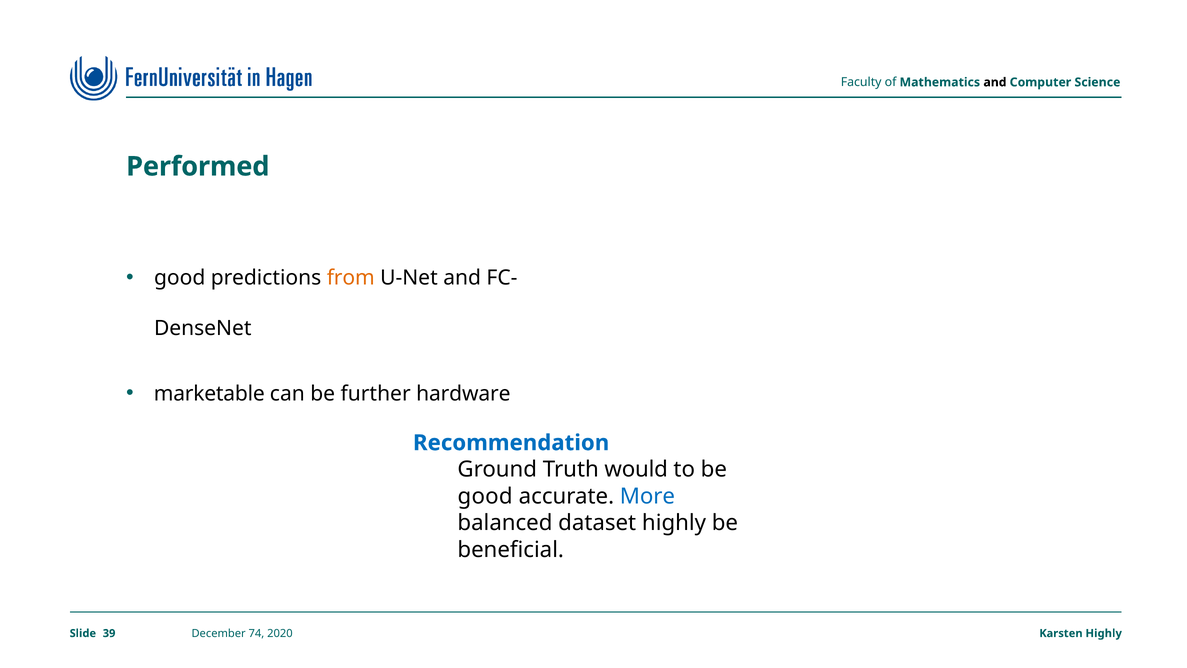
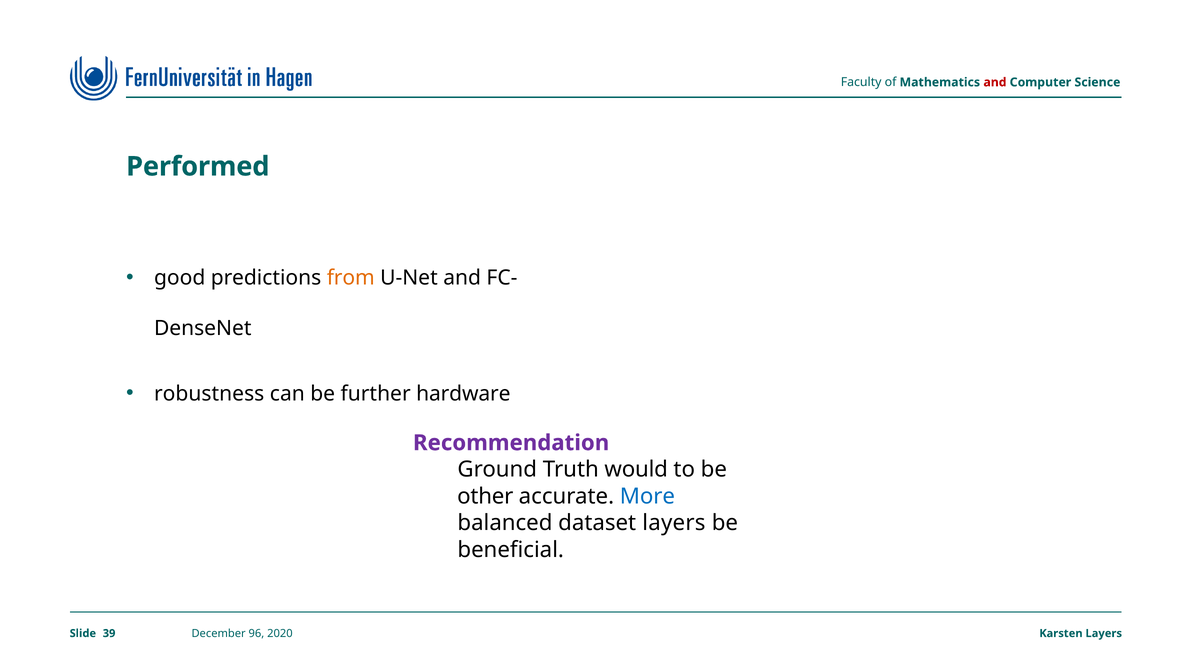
and colour: black -> red (995, 82)
marketable: marketable -> robustness (209, 393)
Recommendation colour: blue -> purple (511, 443)
good: good -> other (485, 496)
dataset highly: highly -> layers (674, 523)
74: 74 -> 96 (256, 633)
Karsten Highly: Highly -> Layers (1104, 633)
